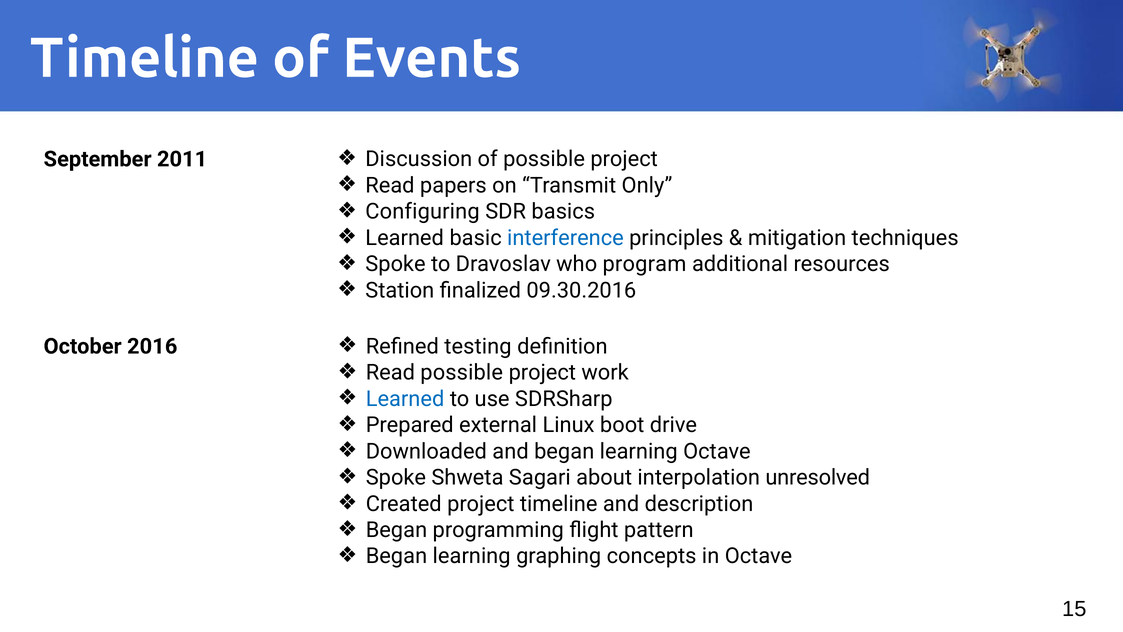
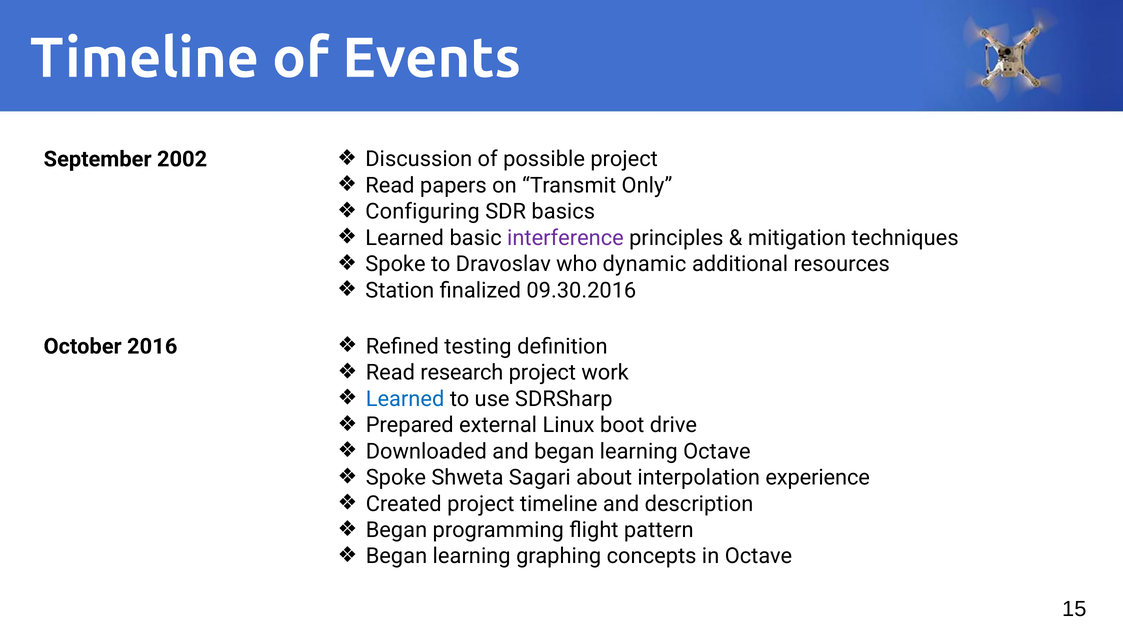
2011: 2011 -> 2002 (182, 159)
interference colour: blue -> purple (565, 238)
program: program -> dynamic (644, 264)
Read possible: possible -> research (462, 372)
unresolved: unresolved -> experience (818, 477)
